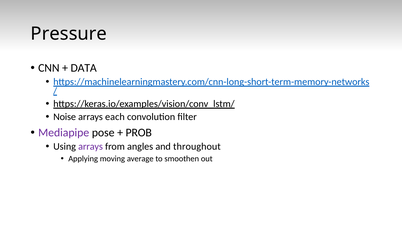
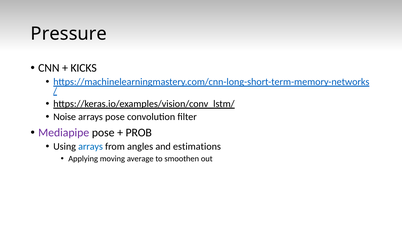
DATA: DATA -> KICKS (84, 68)
arrays each: each -> pose (115, 117)
arrays colour: purple -> blue (91, 147)
throughout: throughout -> estimations (197, 147)
